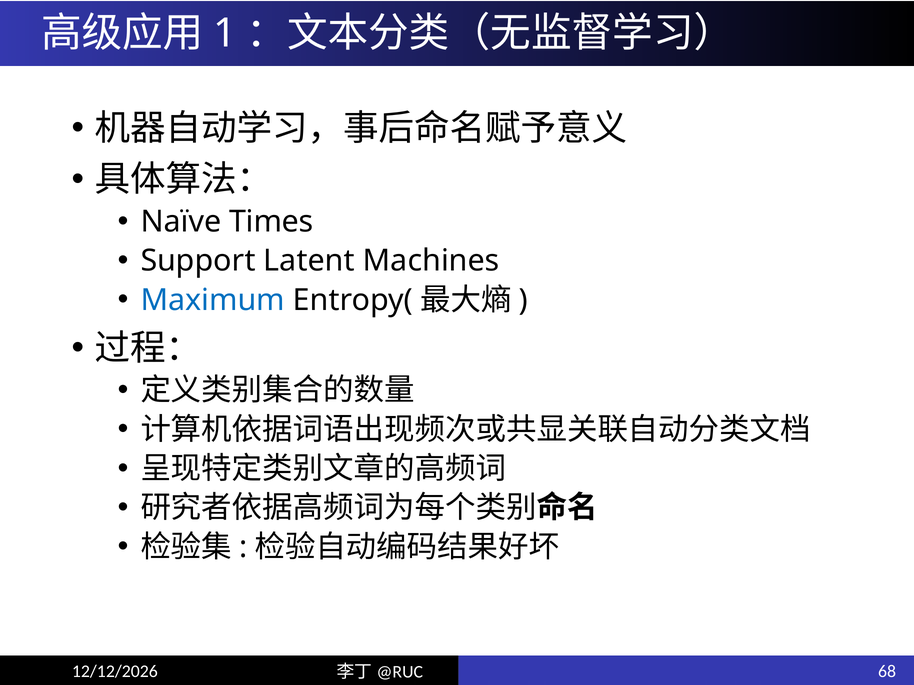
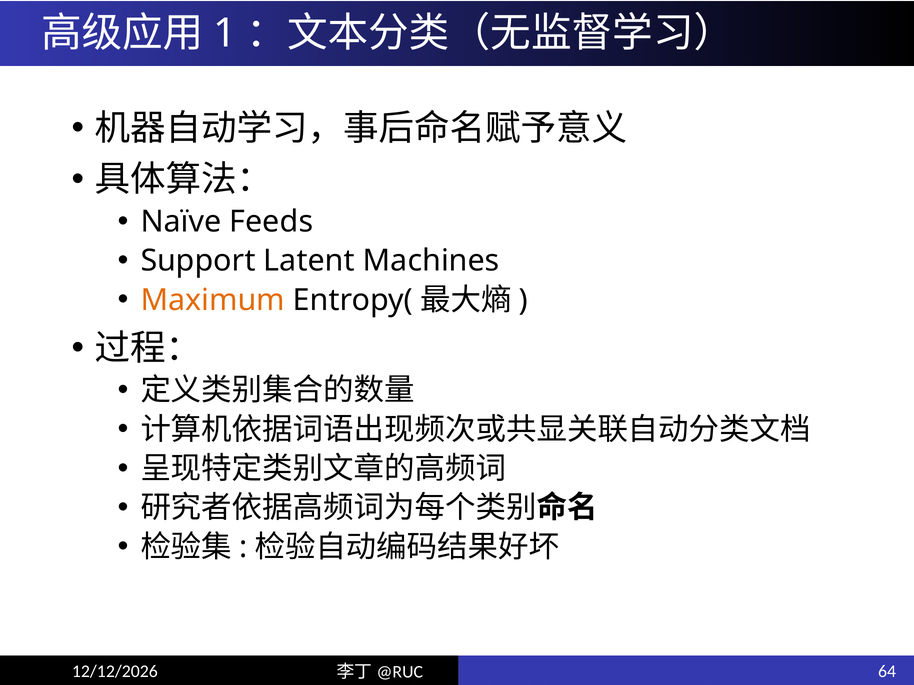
Times: Times -> Feeds (271, 222)
Maximum colour: blue -> orange (213, 300)
68: 68 -> 64 (887, 672)
